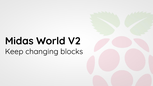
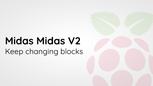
Midas World: World -> Midas (51, 41)
